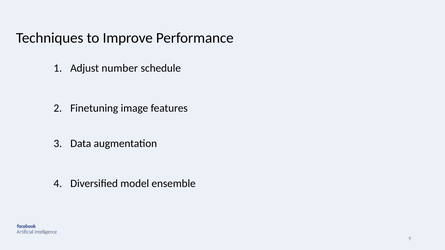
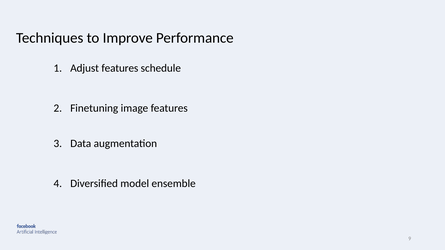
Adjust number: number -> features (120, 68)
